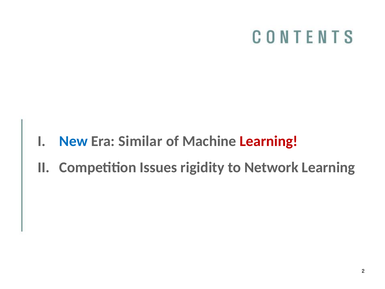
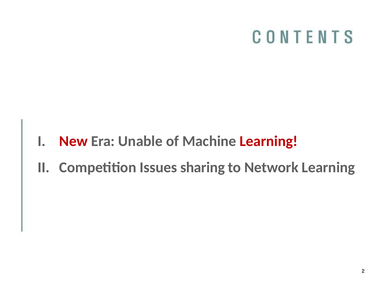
New colour: blue -> red (73, 141)
Similar: Similar -> Unable (140, 141)
rigidity: rigidity -> sharing (203, 167)
